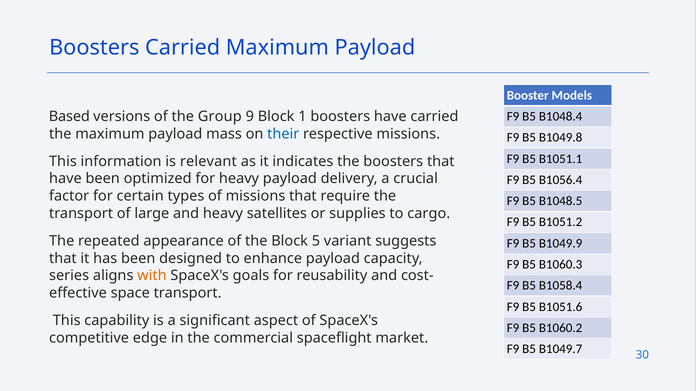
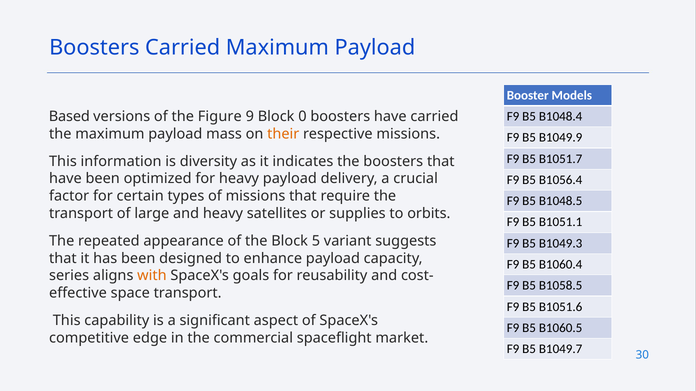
Group: Group -> Figure (220, 117)
1: 1 -> 0 (302, 117)
their colour: blue -> orange (283, 134)
B1049.8: B1049.8 -> B1049.9 (561, 138)
B1051.1: B1051.1 -> B1051.7 (561, 159)
relevant: relevant -> diversity (208, 161)
cargo: cargo -> orbits (429, 214)
B1051.2: B1051.2 -> B1051.1 (561, 222)
B1049.9: B1049.9 -> B1049.3 (561, 244)
B1060.3: B1060.3 -> B1060.4 (561, 265)
B1058.4: B1058.4 -> B1058.5 (561, 286)
B1060.2: B1060.2 -> B1060.5 (561, 328)
